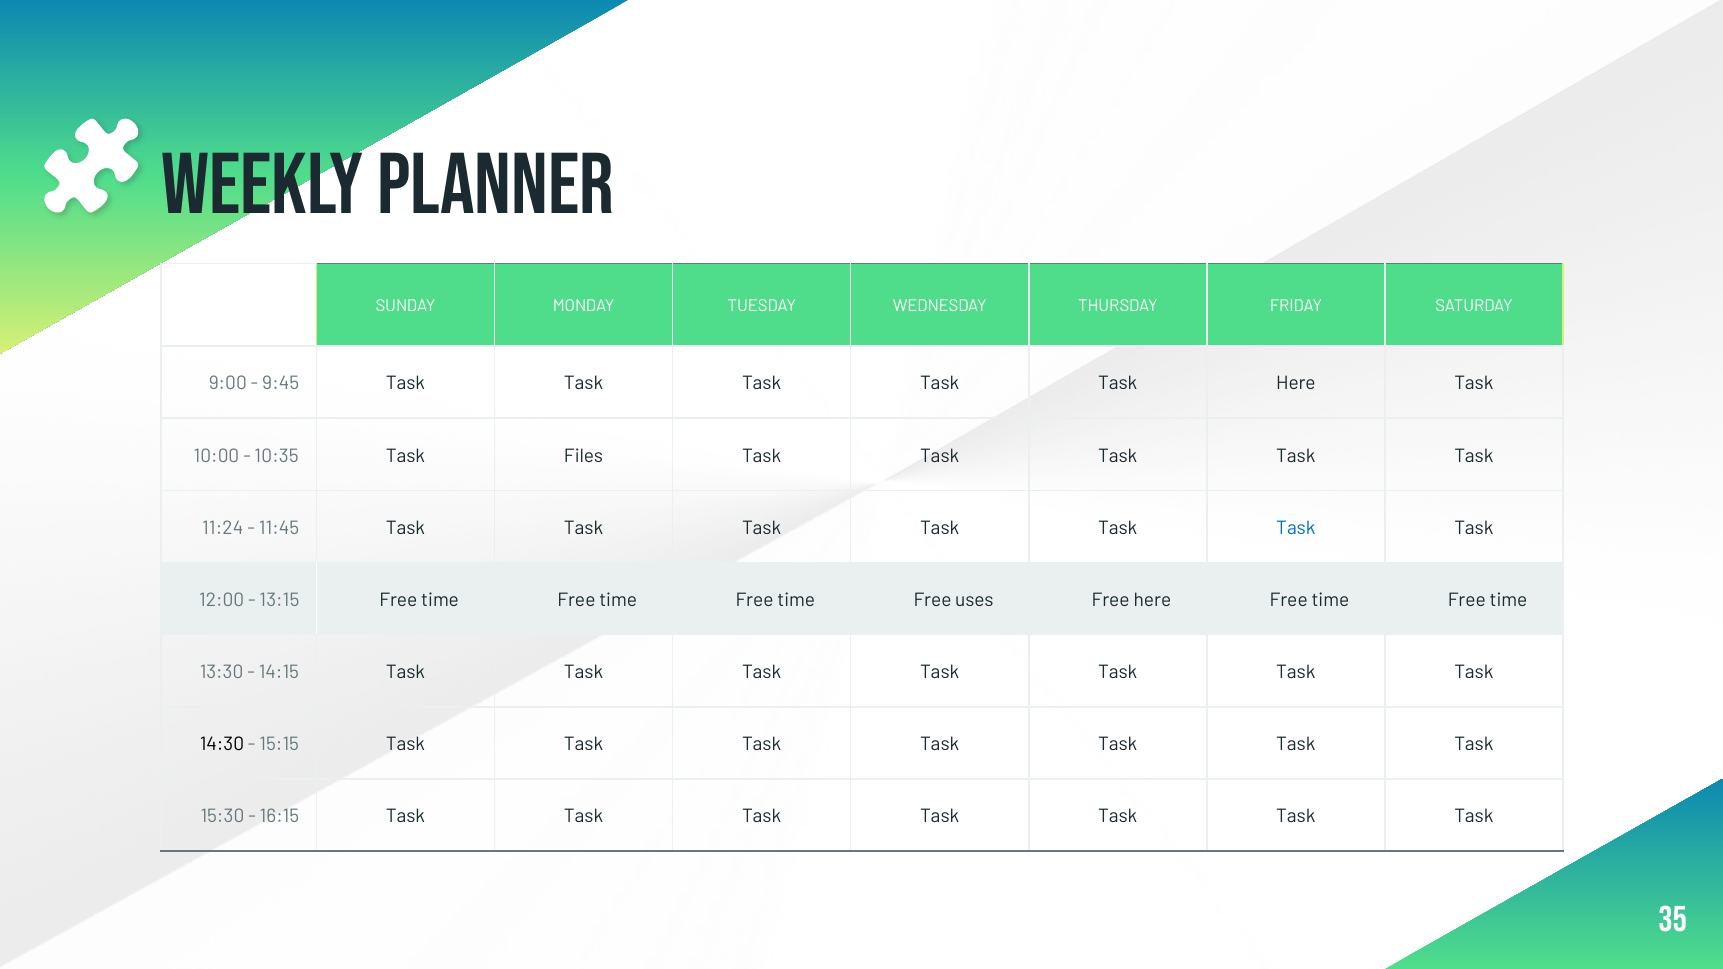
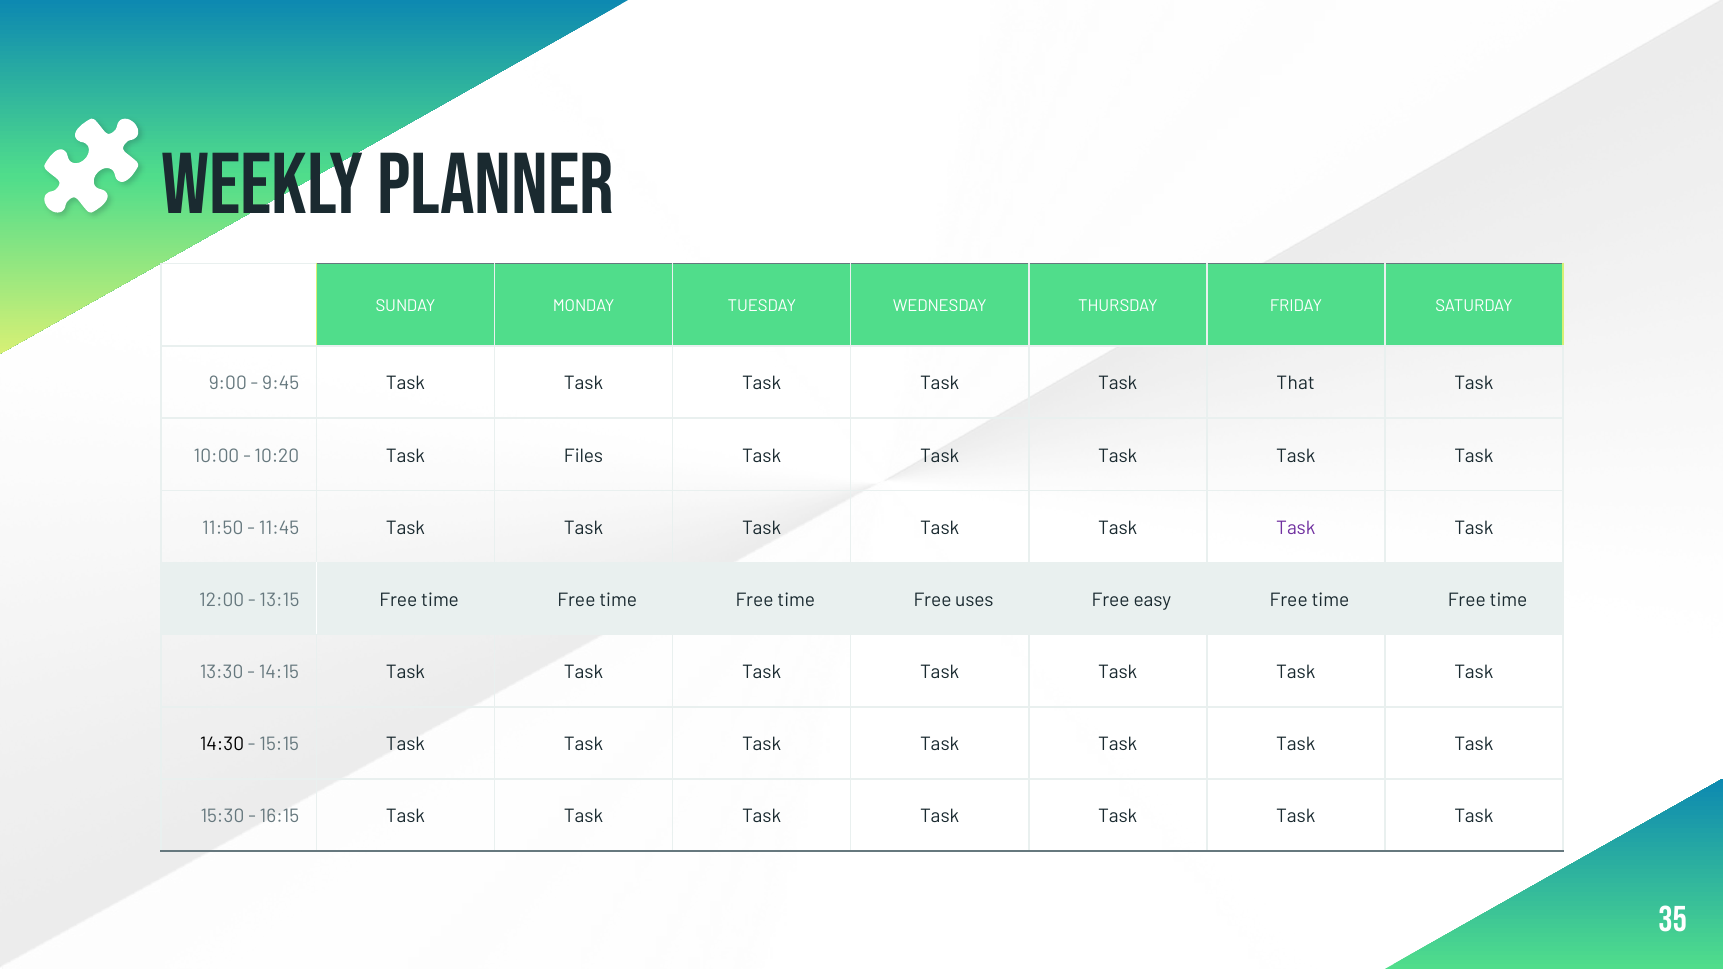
Task Here: Here -> That (1296, 384)
10:35: 10:35 -> 10:20 (277, 456)
11:24: 11:24 -> 11:50 (223, 528)
Task colour: blue -> purple (1296, 528)
here: here -> easy (1152, 600)
